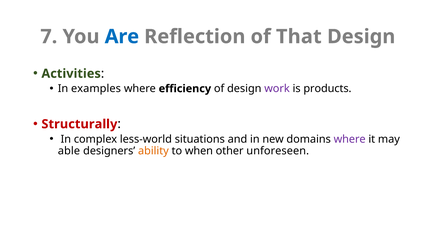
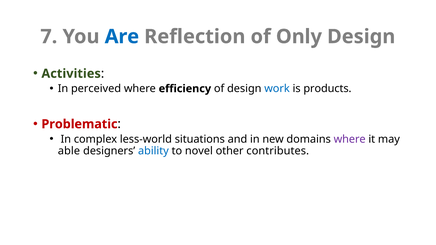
That: That -> Only (299, 37)
examples: examples -> perceived (96, 89)
work colour: purple -> blue (277, 89)
Structurally: Structurally -> Problematic (79, 124)
ability colour: orange -> blue (153, 151)
when: when -> novel (199, 151)
unforeseen: unforeseen -> contributes (278, 151)
